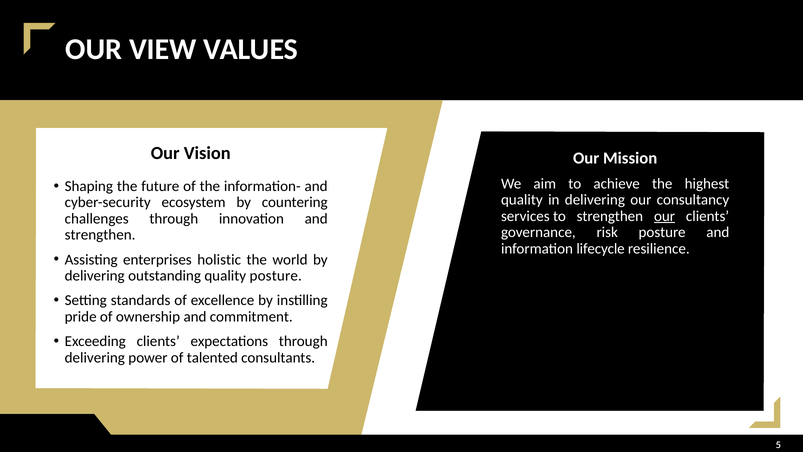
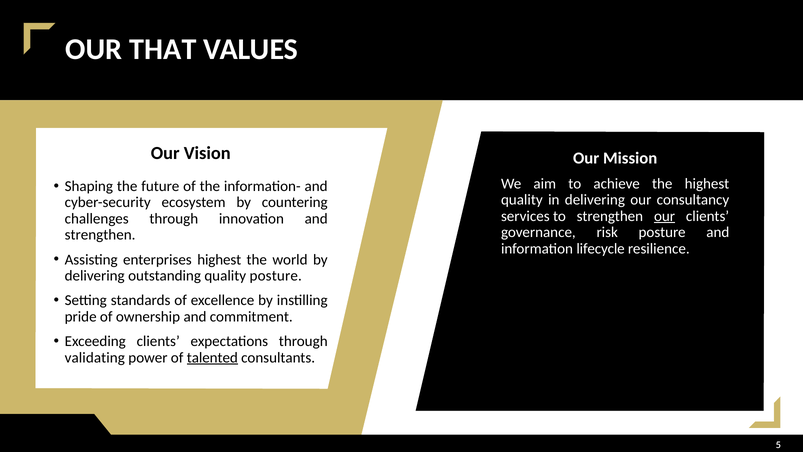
VIEW: VIEW -> THAT (163, 49)
enterprises holistic: holistic -> highest (219, 259)
delivering: delivering -> validating (95, 357)
talented underline: none -> present (212, 357)
